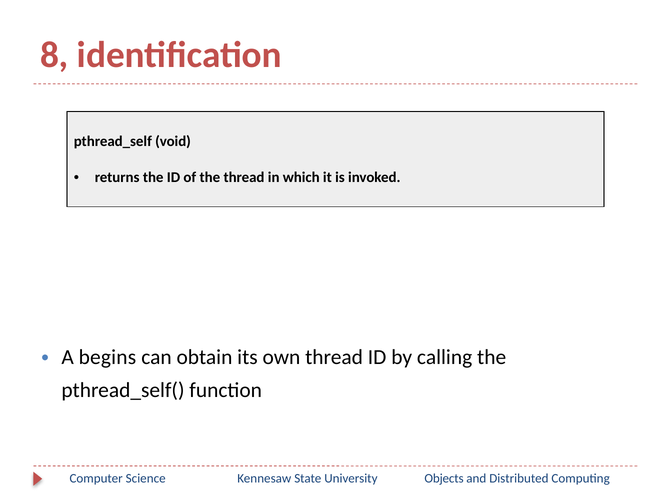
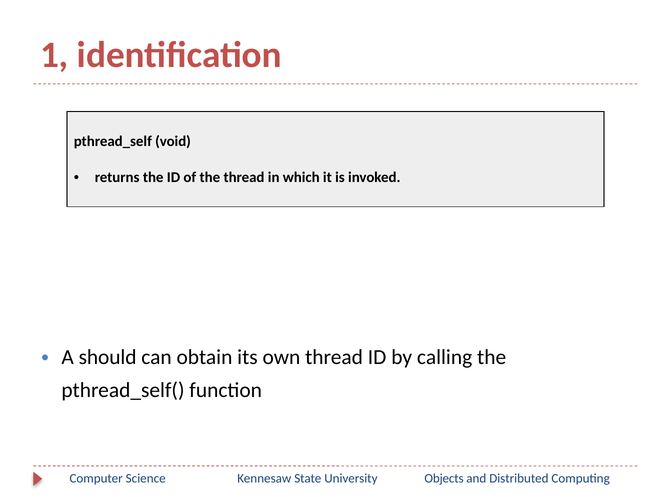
8: 8 -> 1 (54, 55)
begins: begins -> should (108, 358)
